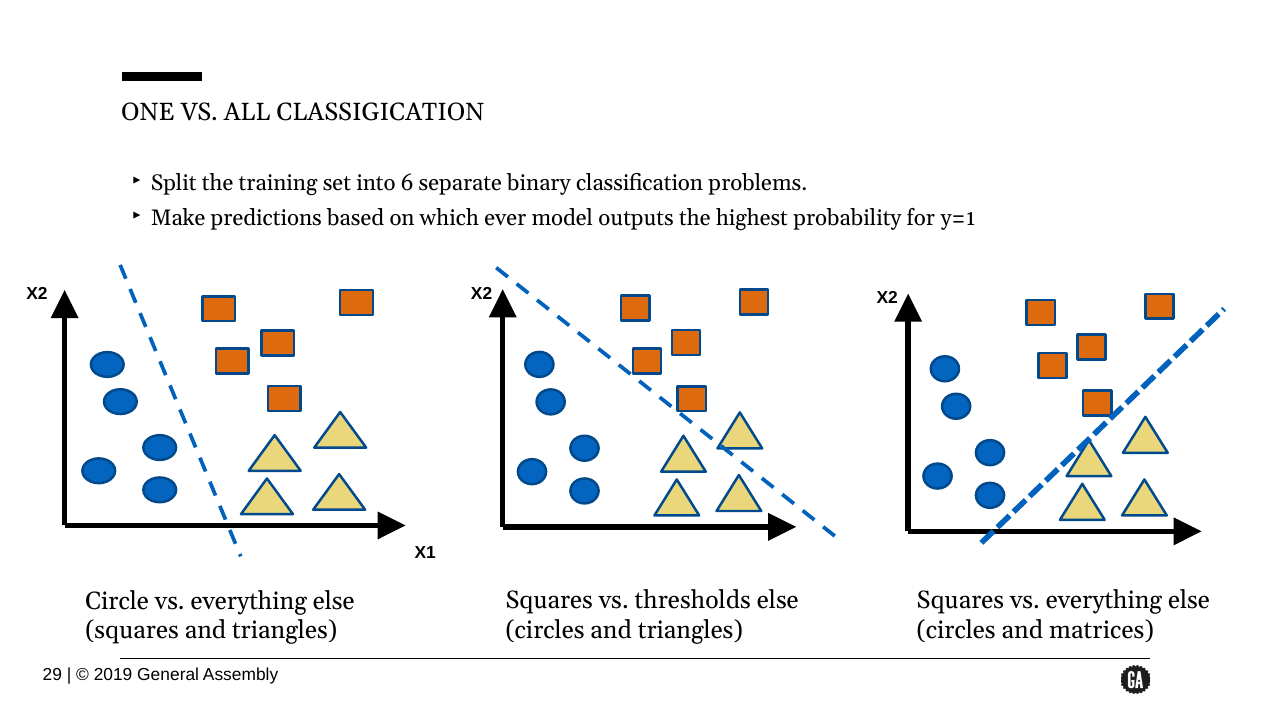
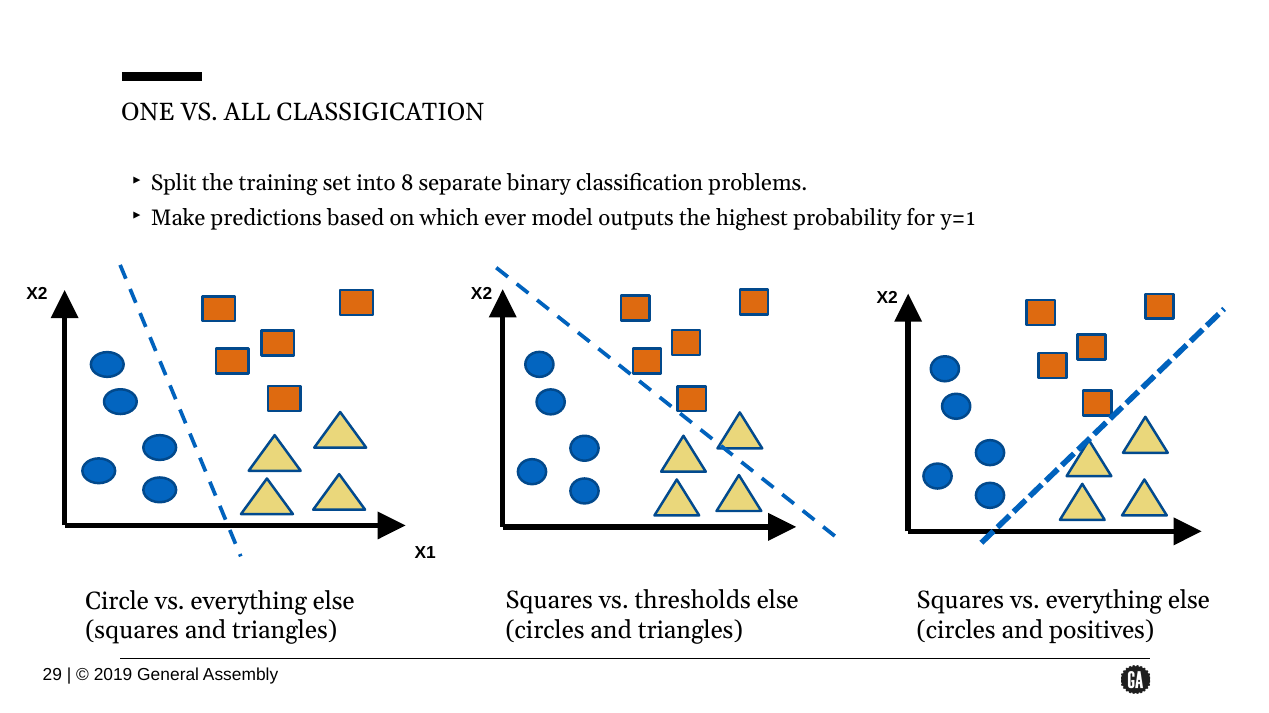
6: 6 -> 8 (407, 183)
matrices: matrices -> positives (1102, 630)
